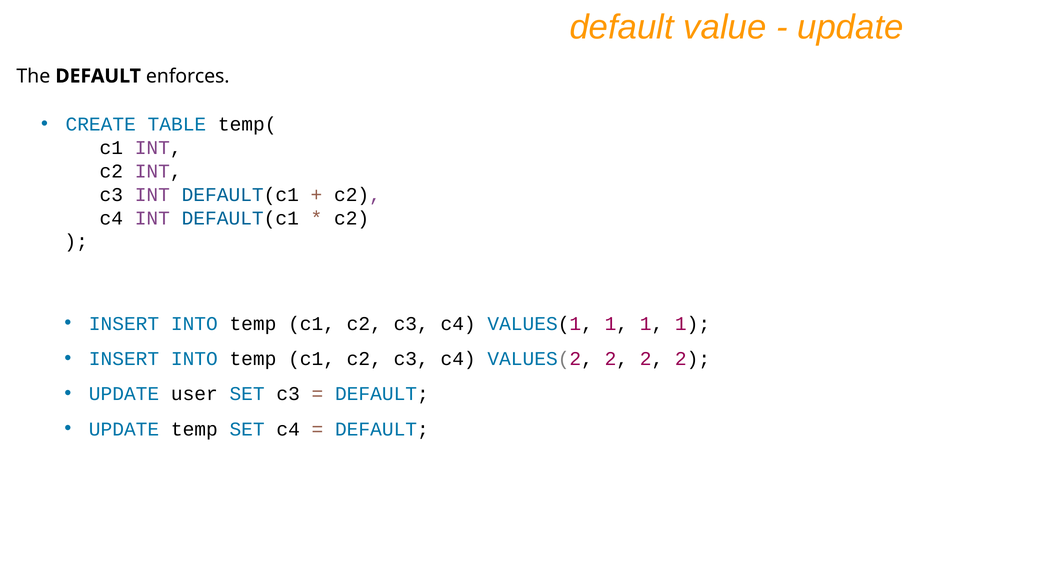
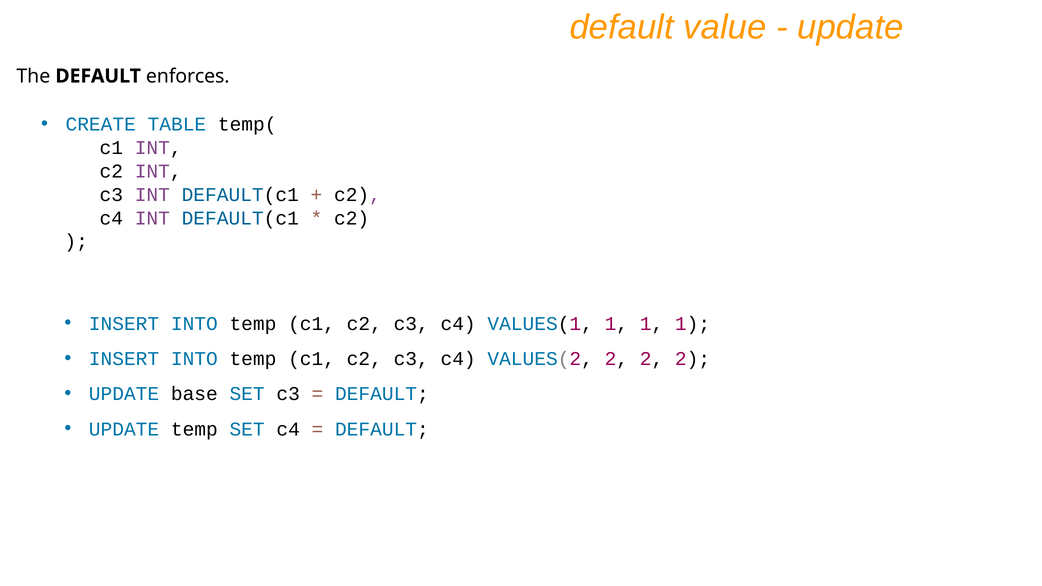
user: user -> base (194, 394)
